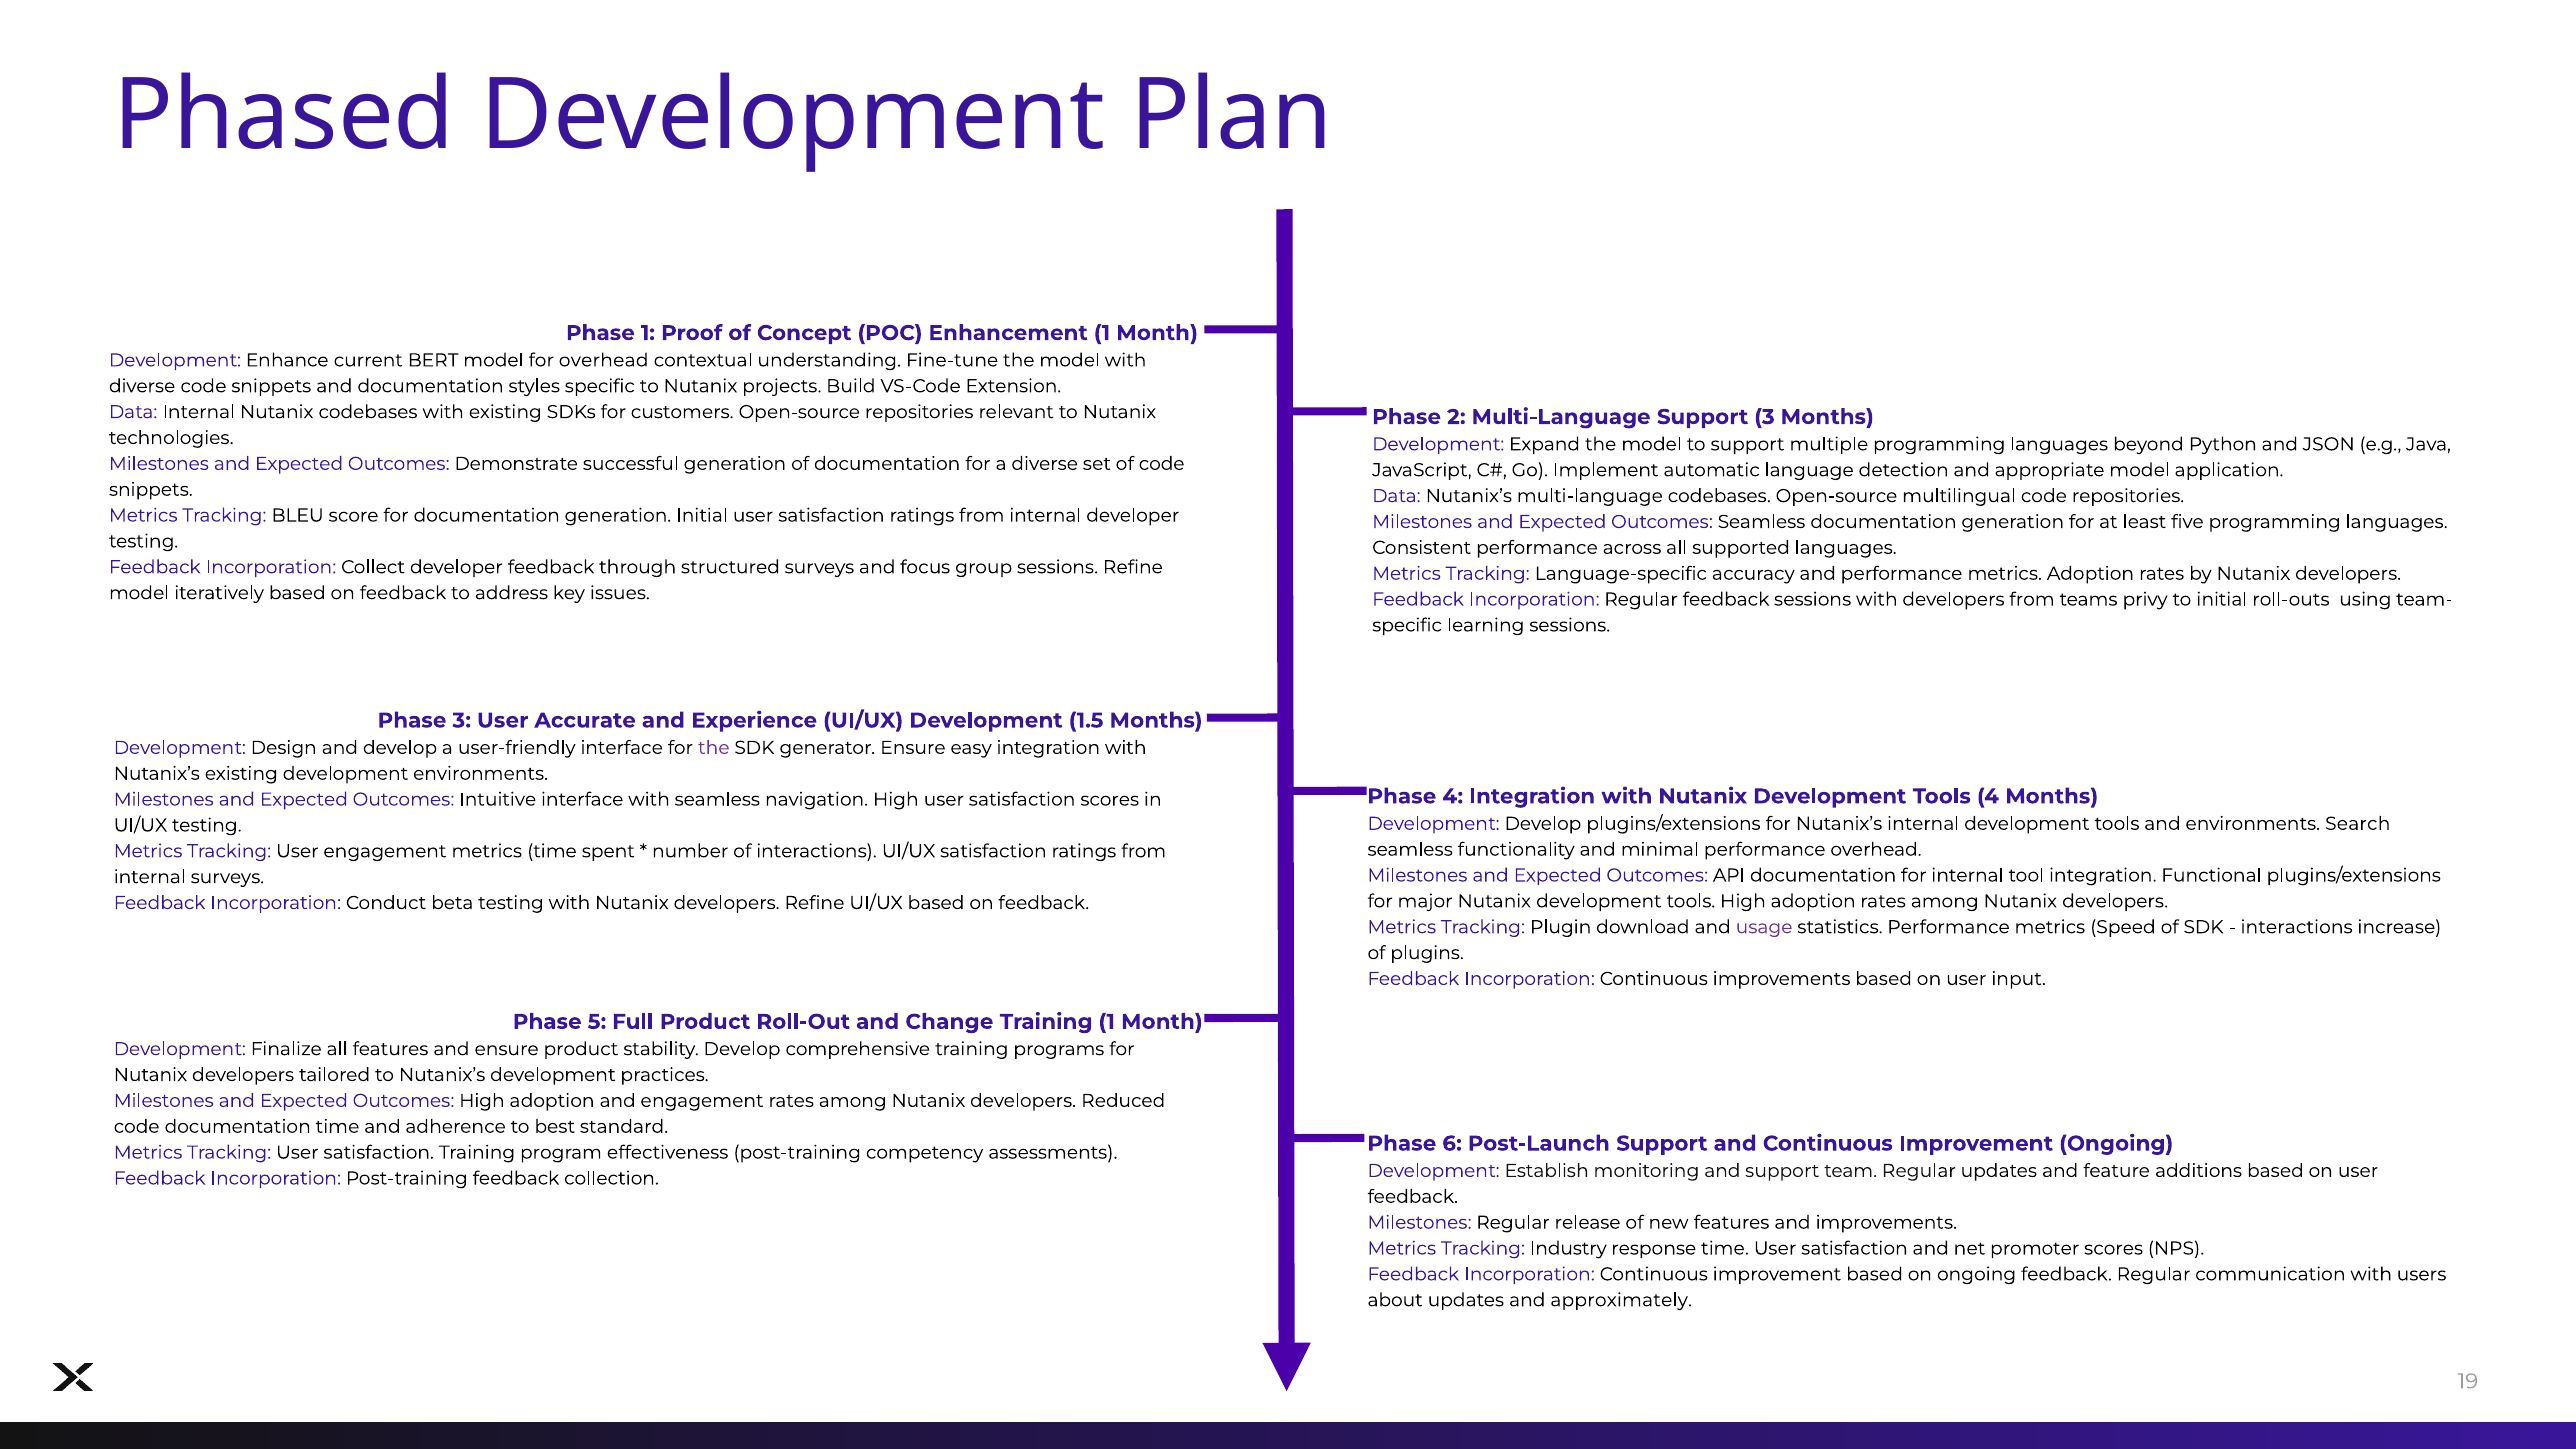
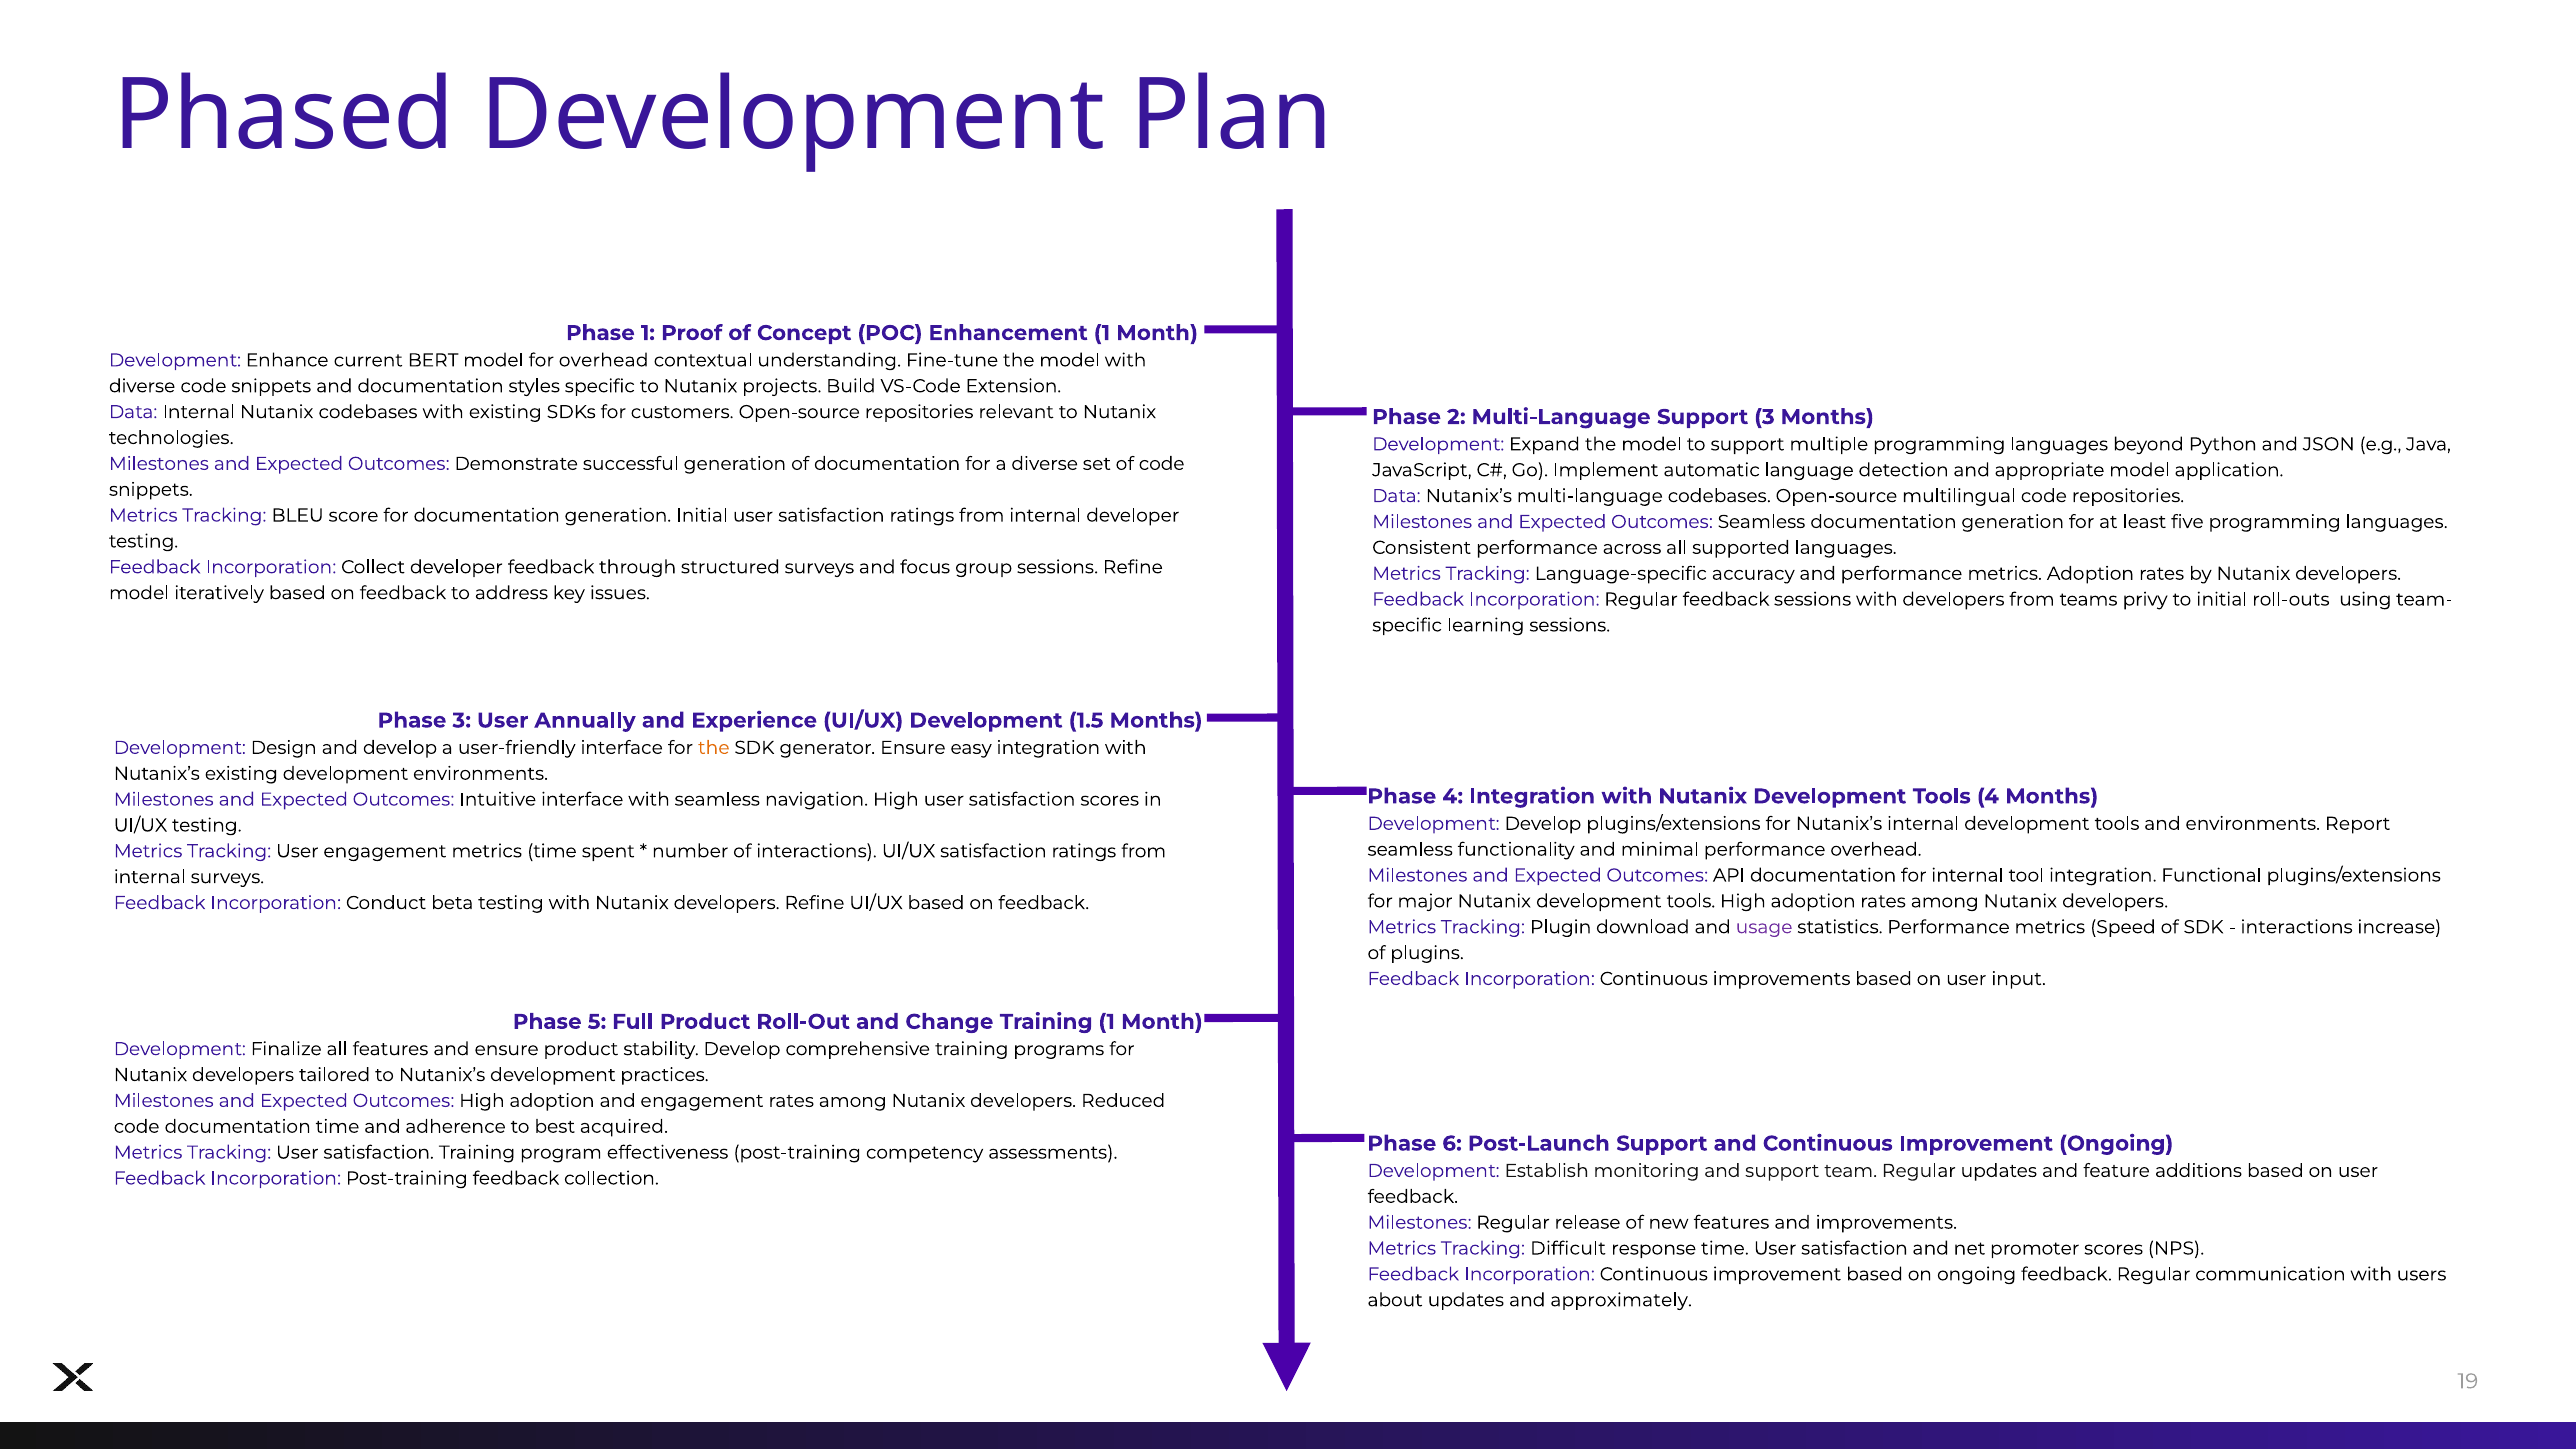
Accurate: Accurate -> Annually (585, 720)
the colour: purple -> orange (714, 748)
Search: Search -> Report (2358, 824)
standard: standard -> acquired (624, 1127)
Industry: Industry -> Difficult (1568, 1248)
